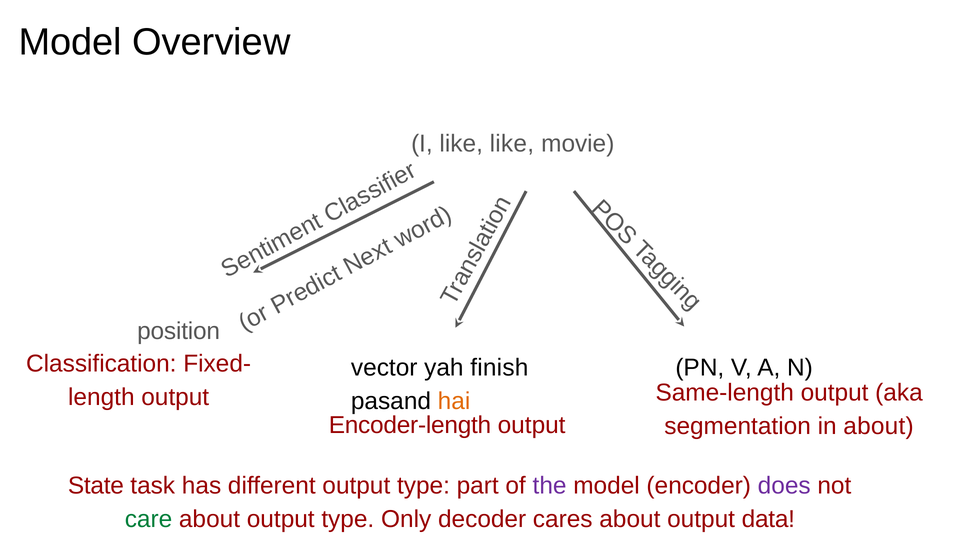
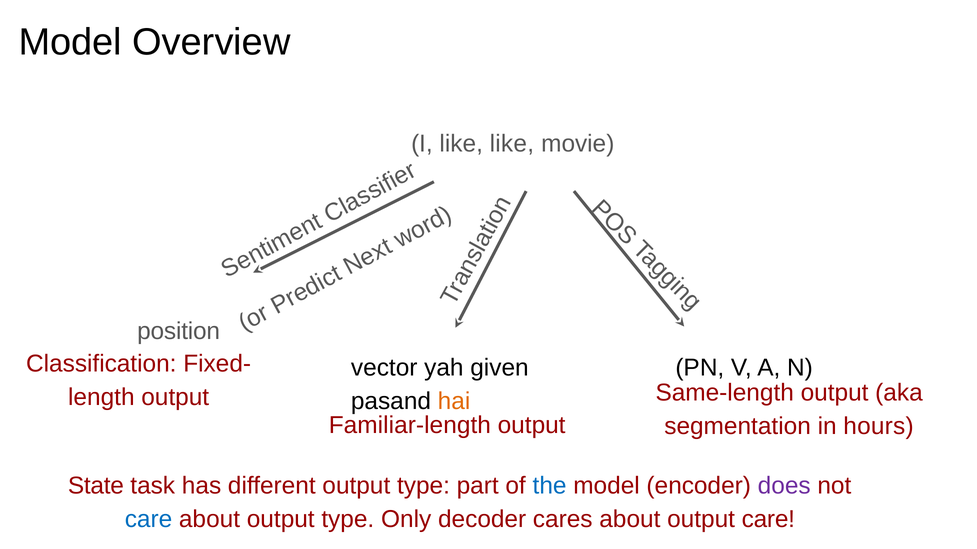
finish: finish -> given (499, 368)
Encoder-length: Encoder-length -> Familiar-length (410, 426)
in about: about -> hours (878, 427)
the colour: purple -> blue (550, 486)
care colour: green -> blue (149, 520)
output data: data -> care (768, 520)
